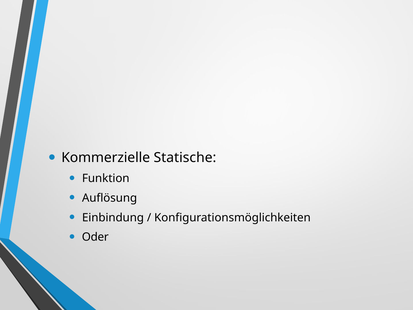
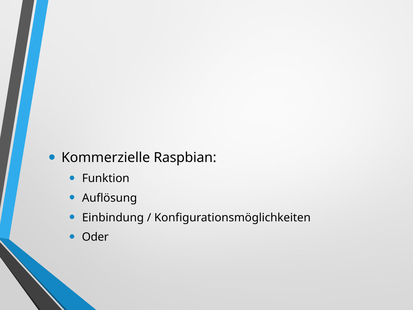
Statische: Statische -> Raspbian (185, 158)
